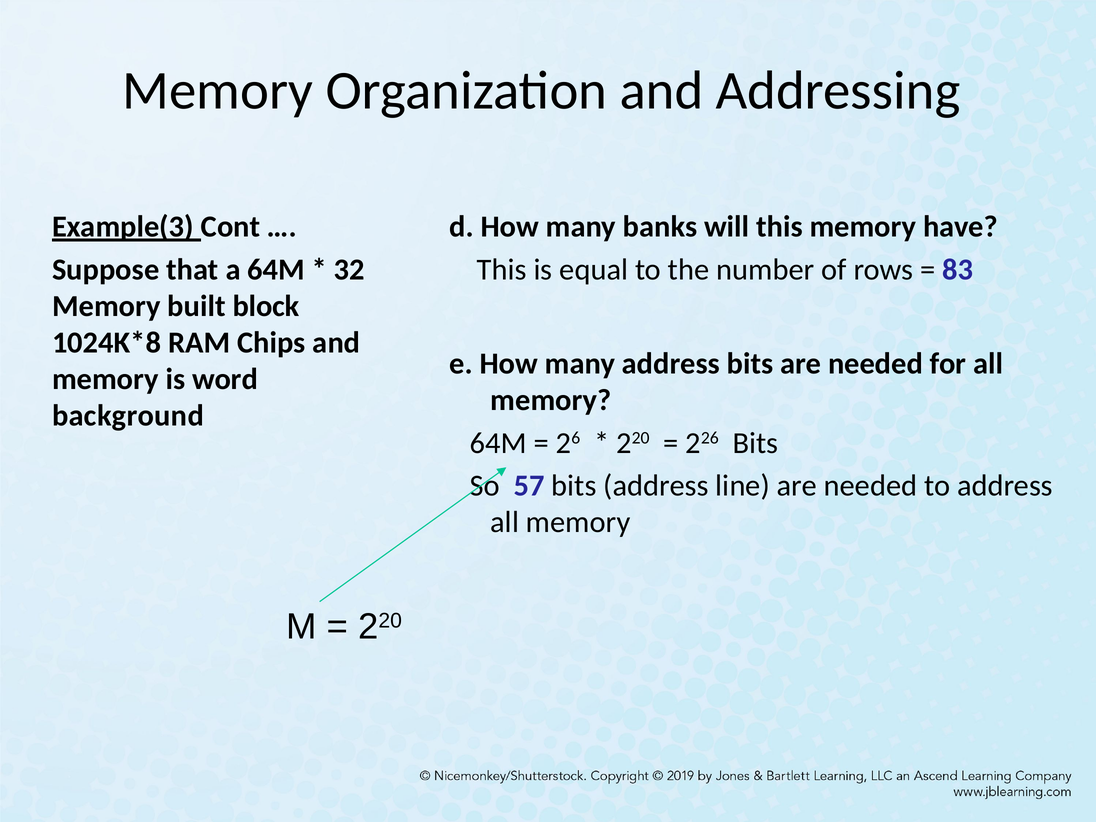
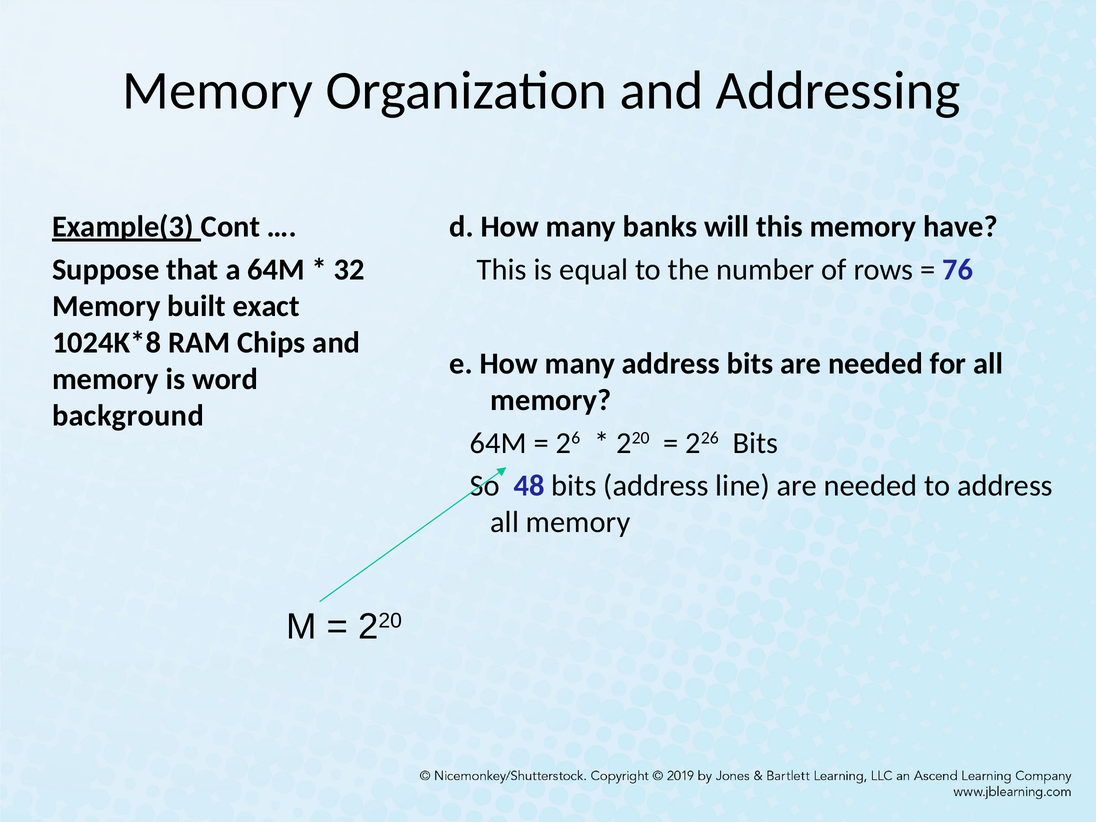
83: 83 -> 76 (958, 269)
block: block -> exact (266, 306)
57: 57 -> 48 (529, 486)
